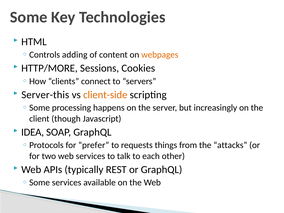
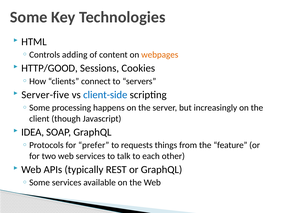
HTTP/MORE: HTTP/MORE -> HTTP/GOOD (49, 68)
Server-this: Server-this -> Server-five (45, 95)
client-side colour: orange -> blue (105, 95)
attacks: attacks -> feature (230, 145)
